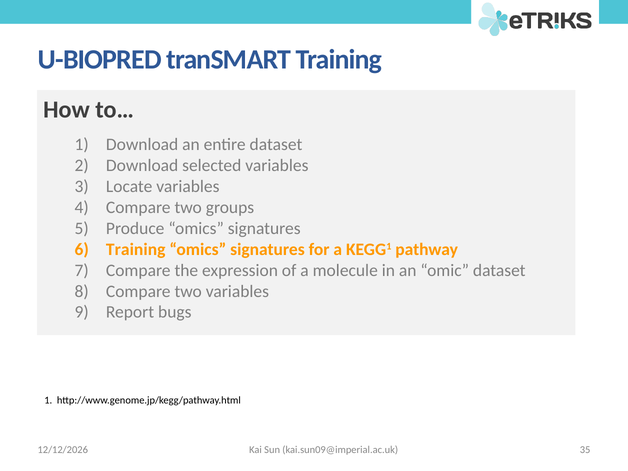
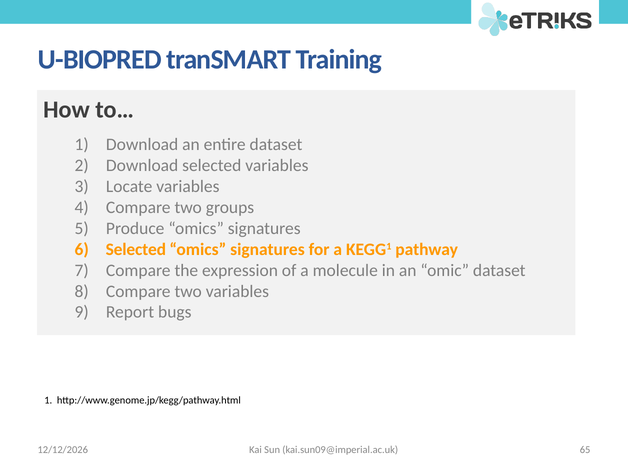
Training: Training -> Selected (136, 249)
35: 35 -> 65 (585, 450)
